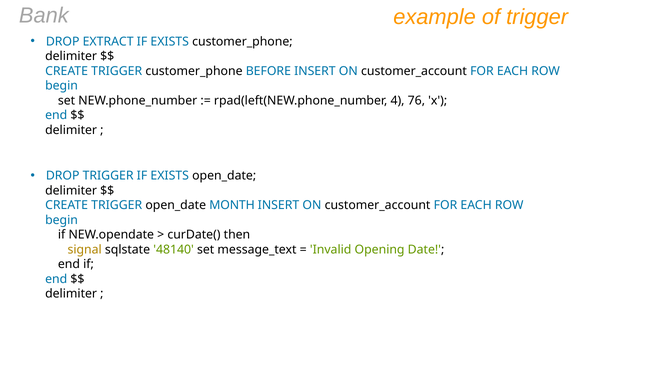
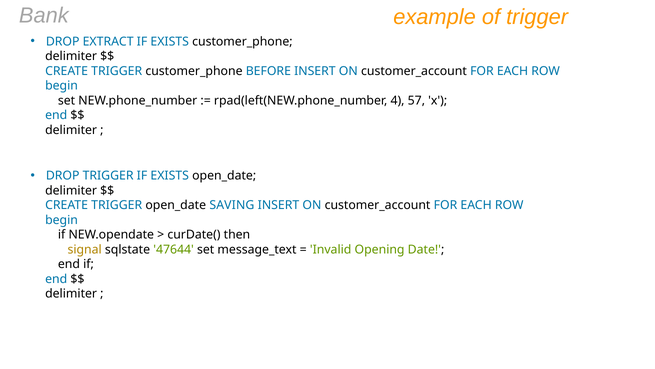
76: 76 -> 57 (416, 100)
MONTH: MONTH -> SAVING (232, 205)
48140: 48140 -> 47644 (174, 249)
